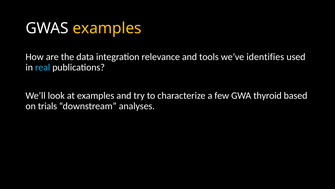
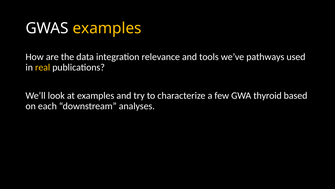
identifies: identifies -> pathways (265, 57)
real colour: light blue -> yellow (43, 67)
trials: trials -> each (47, 106)
